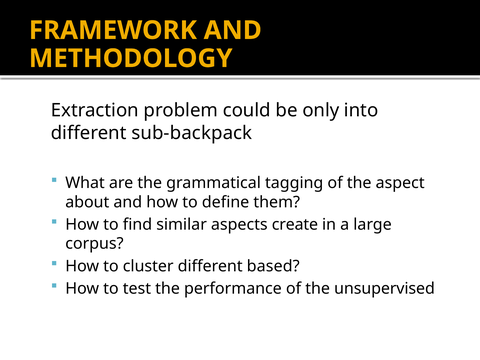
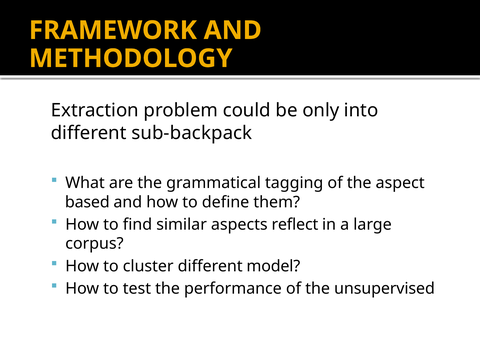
about: about -> based (87, 202)
create: create -> reflect (295, 224)
based: based -> model (273, 266)
